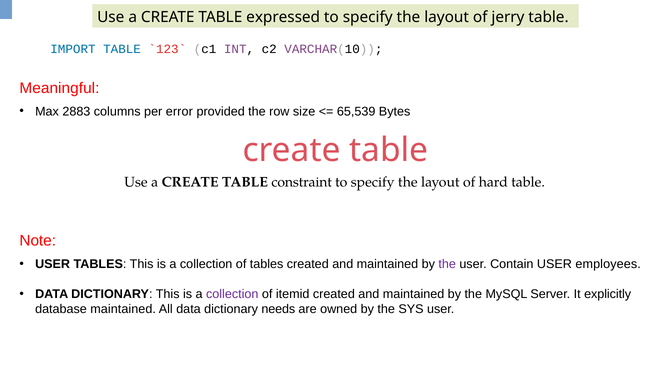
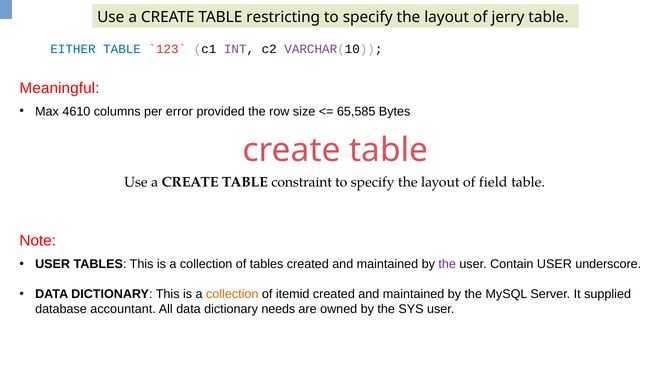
expressed: expressed -> restricting (283, 17)
IMPORT: IMPORT -> EITHER (73, 49)
2883: 2883 -> 4610 (76, 112)
65,539: 65,539 -> 65,585 (356, 112)
hard: hard -> field (493, 182)
employees: employees -> underscore (608, 264)
collection colour: purple -> orange (232, 295)
explicitly: explicitly -> supplied (608, 295)
database maintained: maintained -> accountant (123, 310)
